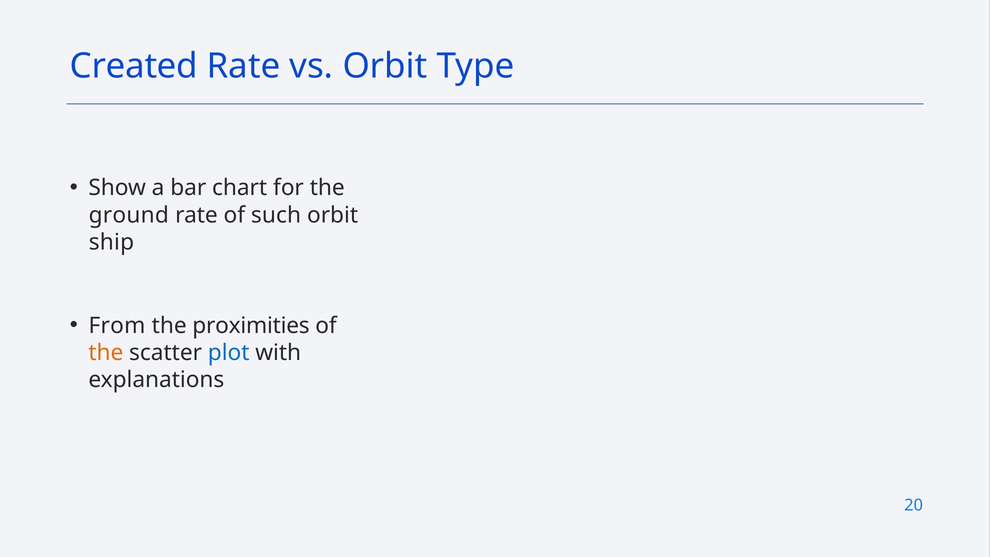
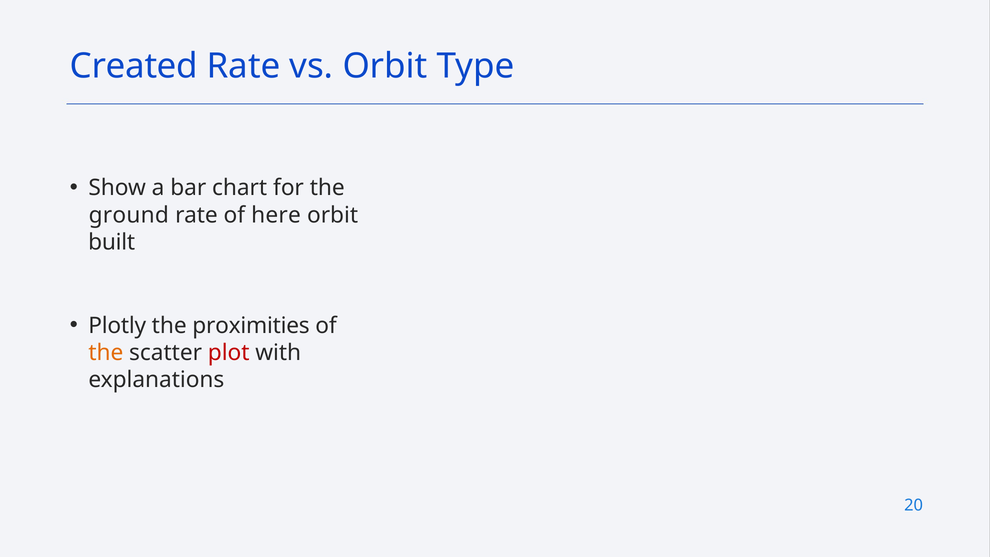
such: such -> here (276, 215)
ship: ship -> built (112, 242)
From: From -> Plotly (117, 326)
plot colour: blue -> red (229, 353)
